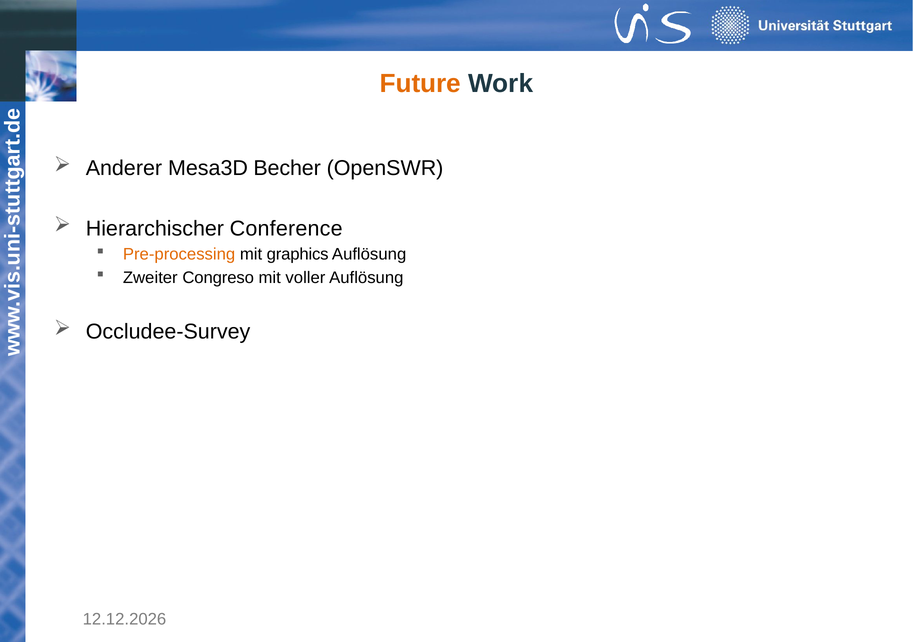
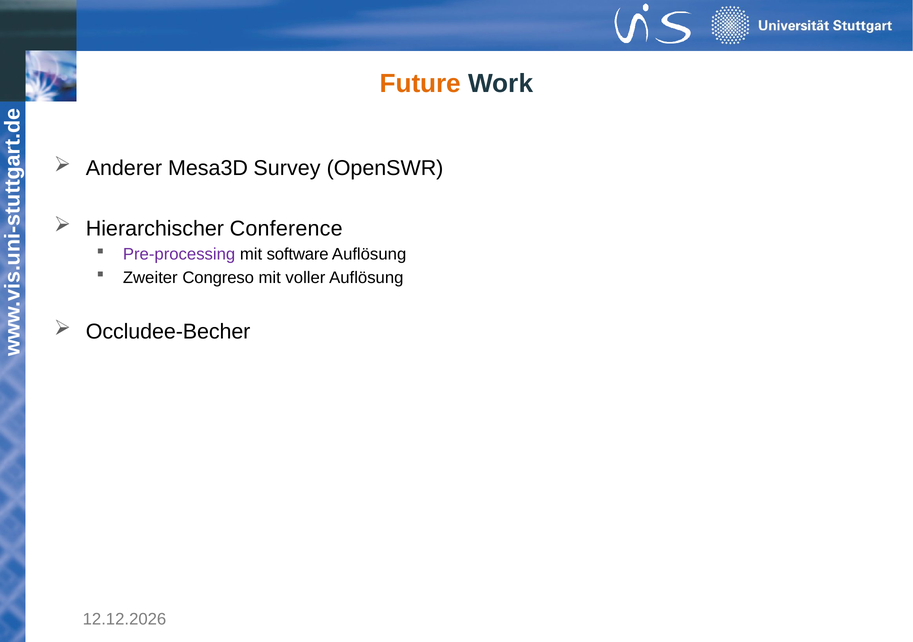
Becher: Becher -> Survey (287, 168)
Pre-processing colour: orange -> purple (179, 254)
graphics: graphics -> software (298, 254)
Occludee-Survey: Occludee-Survey -> Occludee-Becher (168, 332)
